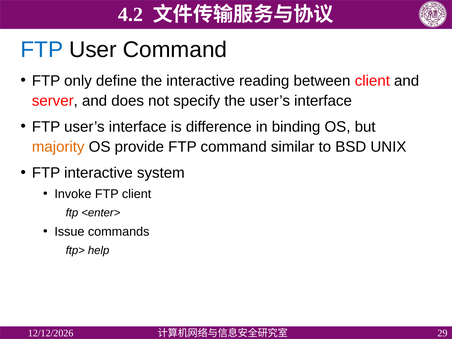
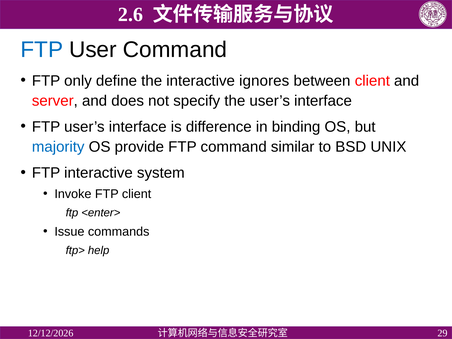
4.2: 4.2 -> 2.6 (130, 15)
reading: reading -> ignores (264, 81)
majority colour: orange -> blue (58, 147)
